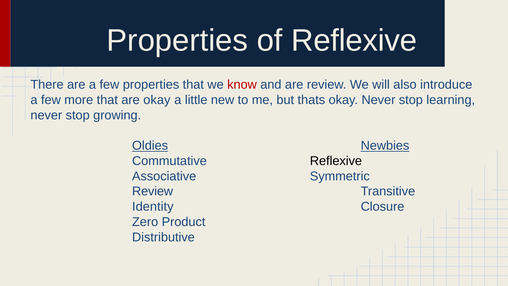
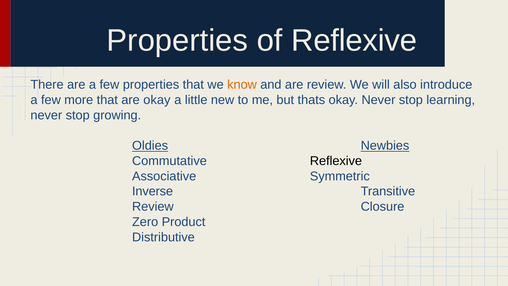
know colour: red -> orange (242, 85)
Review: Review -> Inverse (153, 191)
Identity: Identity -> Review (153, 207)
